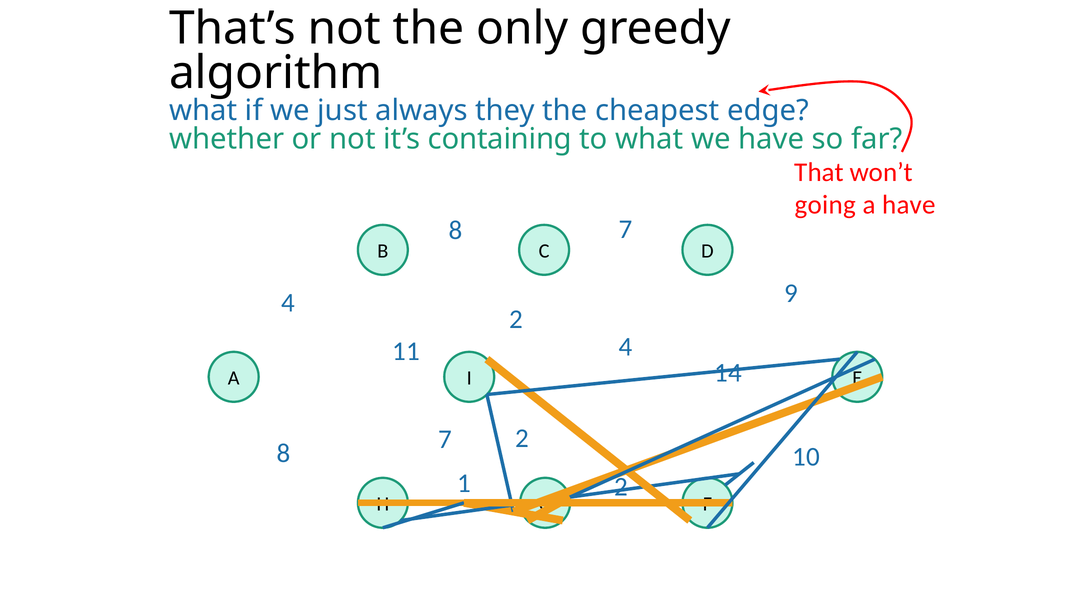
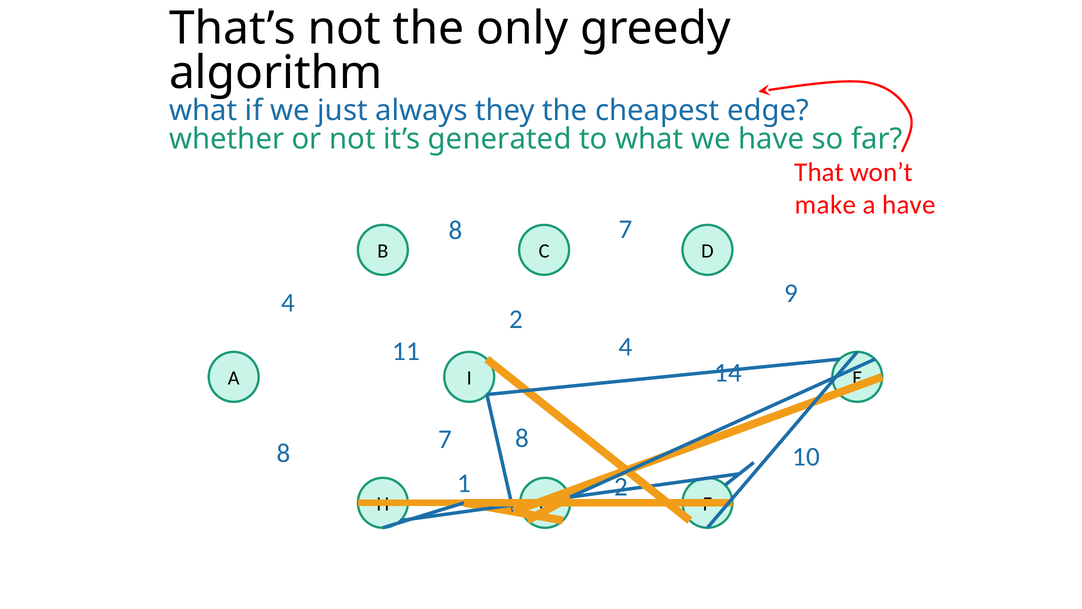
containing: containing -> generated (500, 139)
going: going -> make (826, 205)
7 2: 2 -> 8 (522, 438)
